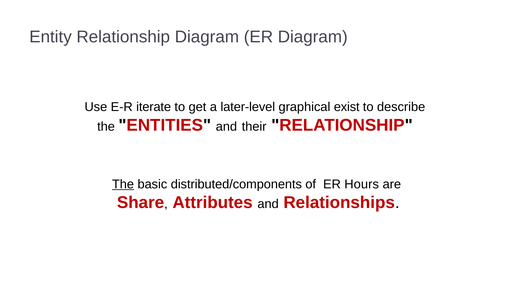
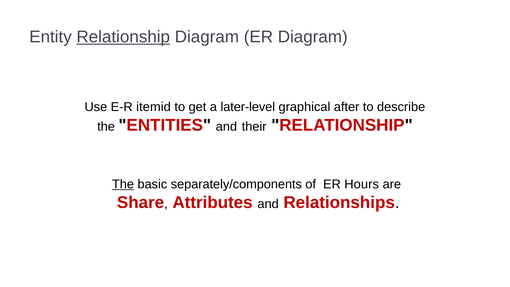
Relationship underline: none -> present (123, 37)
iterate: iterate -> itemid (154, 107)
exist: exist -> after (347, 107)
distributed/components: distributed/components -> separately/components (236, 184)
